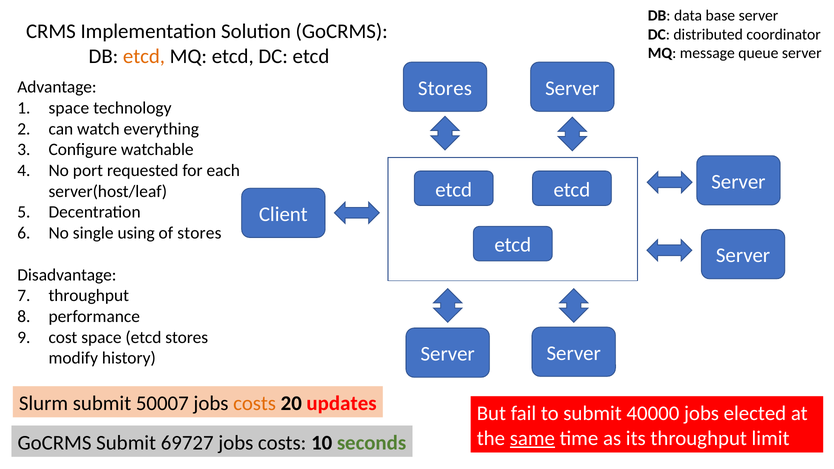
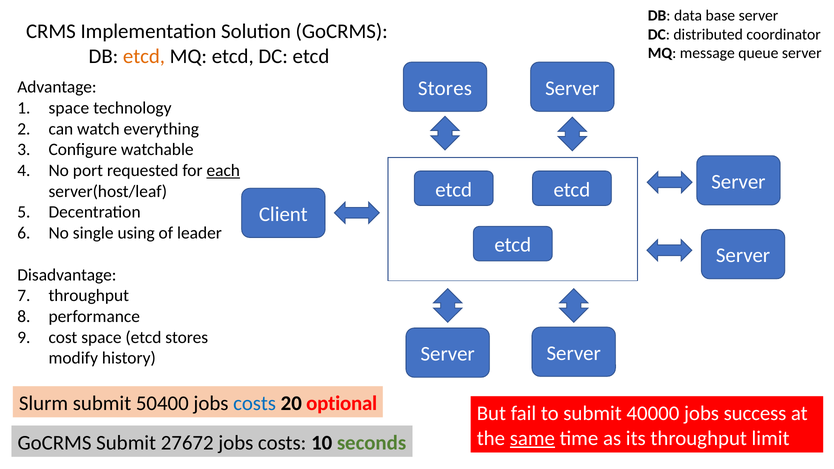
each underline: none -> present (223, 171)
of stores: stores -> leader (199, 233)
50007: 50007 -> 50400 (162, 403)
costs colour: orange -> blue (255, 403)
updates: updates -> optional (342, 403)
elected: elected -> success (755, 413)
69727: 69727 -> 27672 (187, 443)
